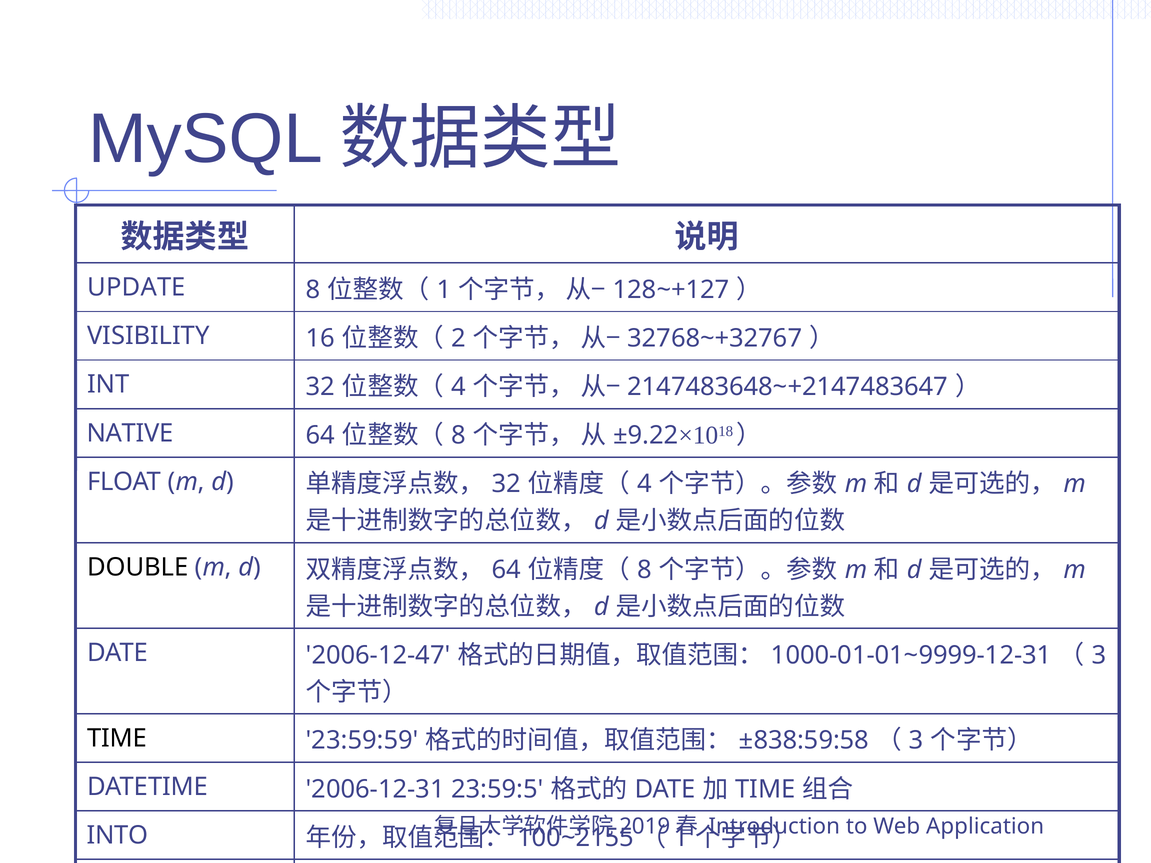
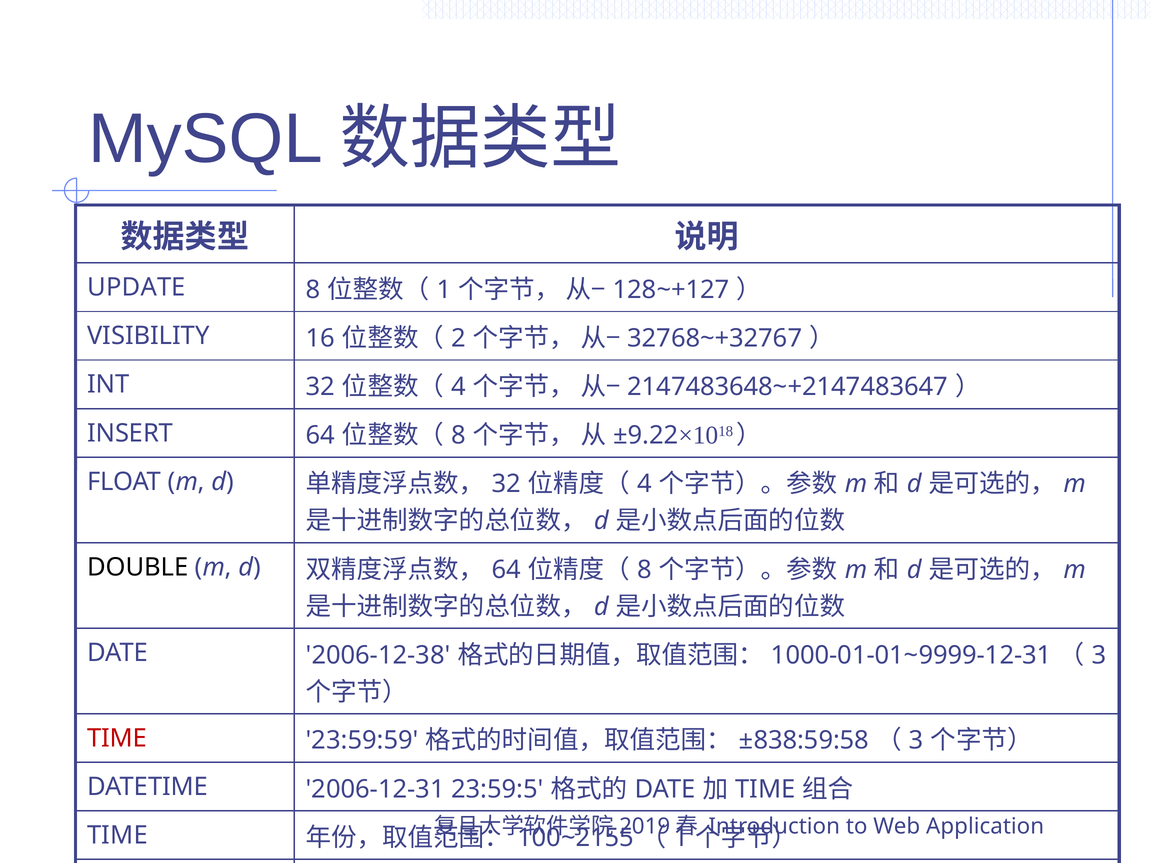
NATIVE: NATIVE -> INSERT (130, 433)
2006-12-47: 2006-12-47 -> 2006-12-38 (378, 655)
TIME colour: black -> red (117, 738)
INTO: INTO -> TIME (117, 836)
